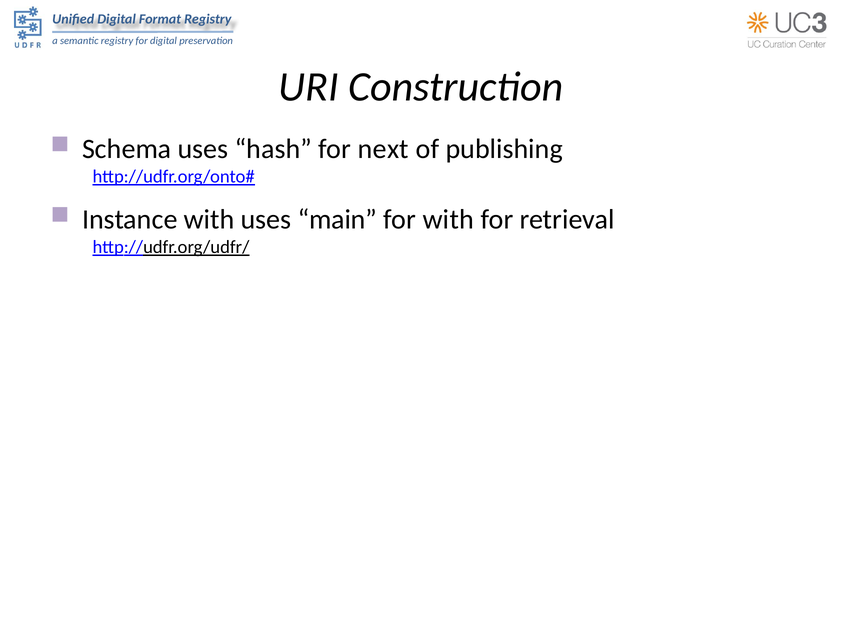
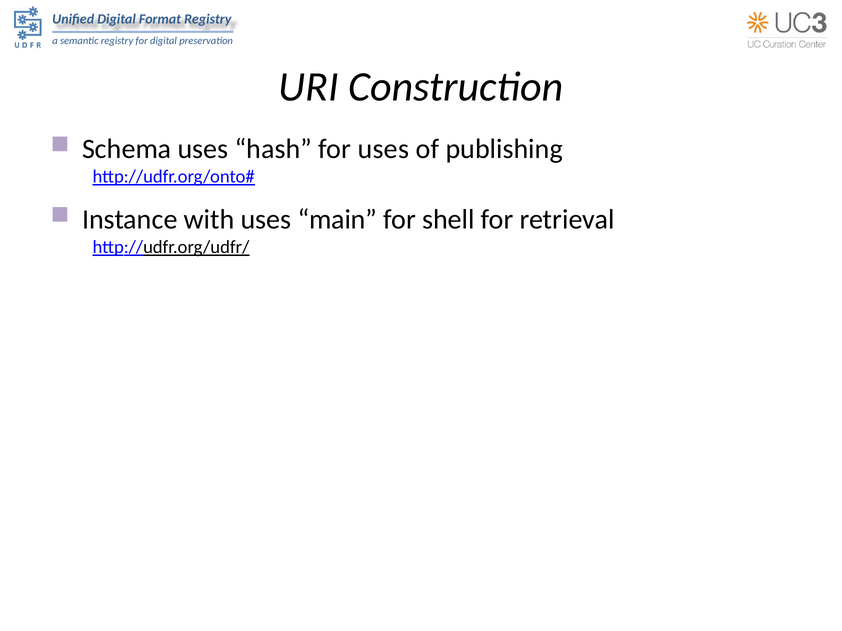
for next: next -> uses (383, 149)
for with: with -> shell (448, 220)
